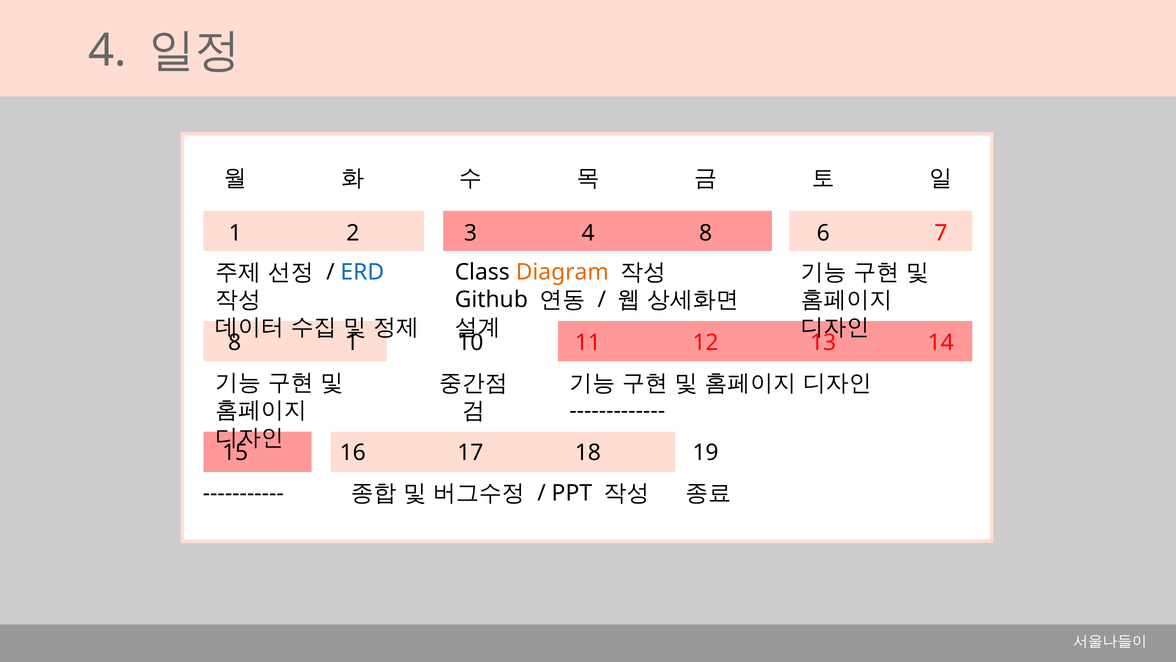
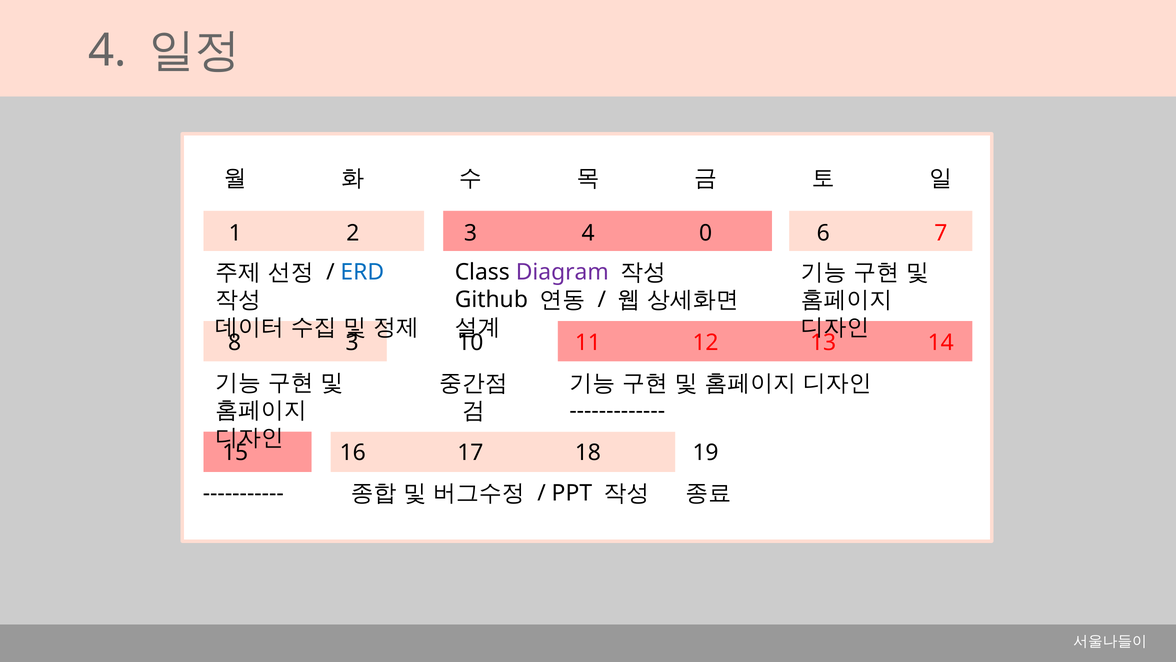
4 8: 8 -> 0 (706, 233)
Diagram colour: orange -> purple (562, 272)
8 1: 1 -> 3 (352, 343)
